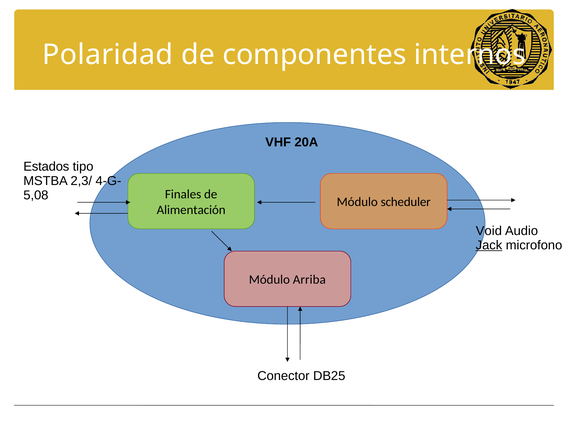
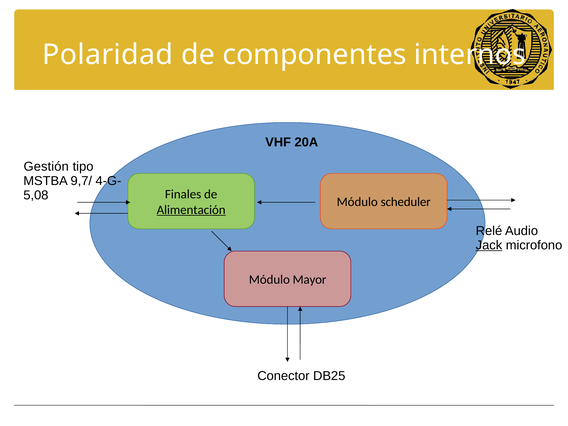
Estados: Estados -> Gestión (46, 166)
2,3/: 2,3/ -> 9,7/ (81, 181)
Alimentación underline: none -> present (191, 210)
Void: Void -> Relé (489, 231)
Arriba: Arriba -> Mayor (309, 280)
